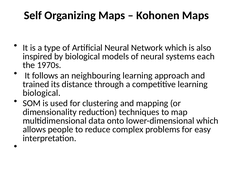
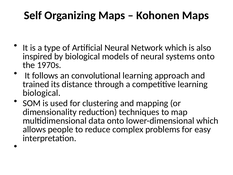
systems each: each -> onto (206, 56)
neighbouring: neighbouring -> convolutional (96, 75)
